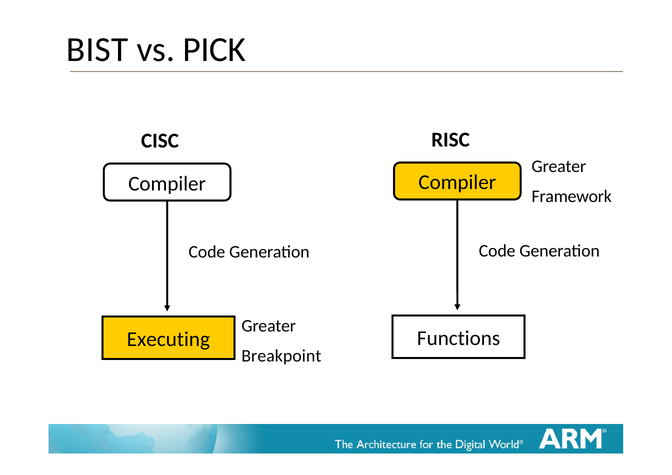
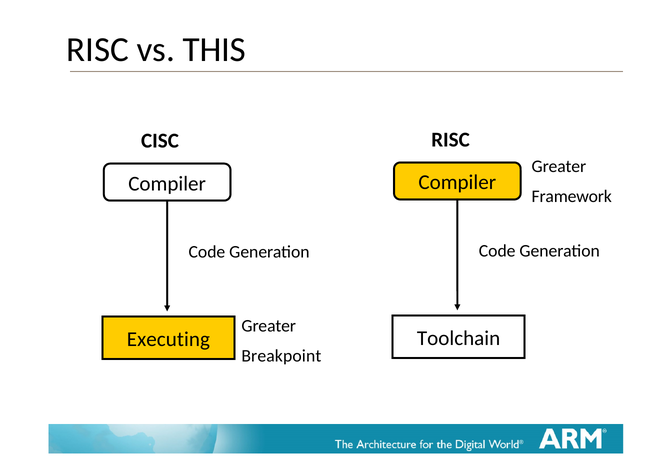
BIST: BIST -> RISC (98, 50)
PICK: PICK -> THIS (214, 50)
Functions: Functions -> Toolchain (459, 338)
